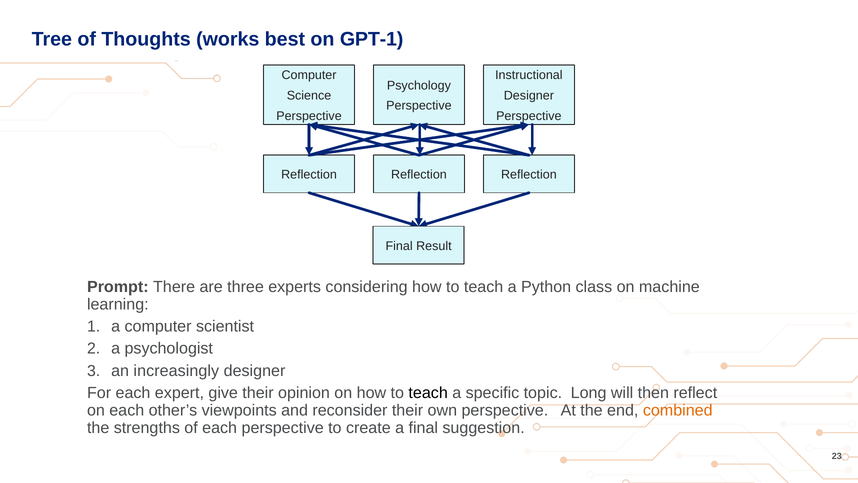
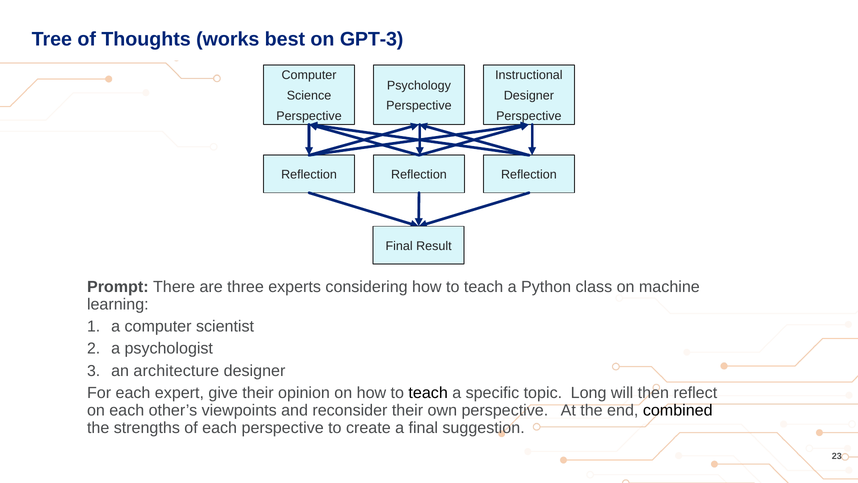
GPT-1: GPT-1 -> GPT-3 (372, 39)
increasingly: increasingly -> architecture (176, 371)
combined colour: orange -> black (678, 410)
